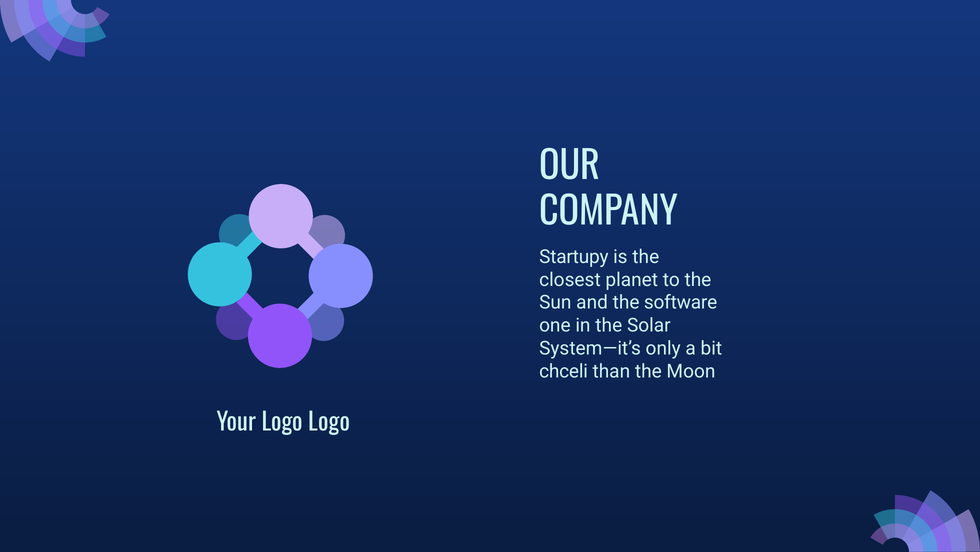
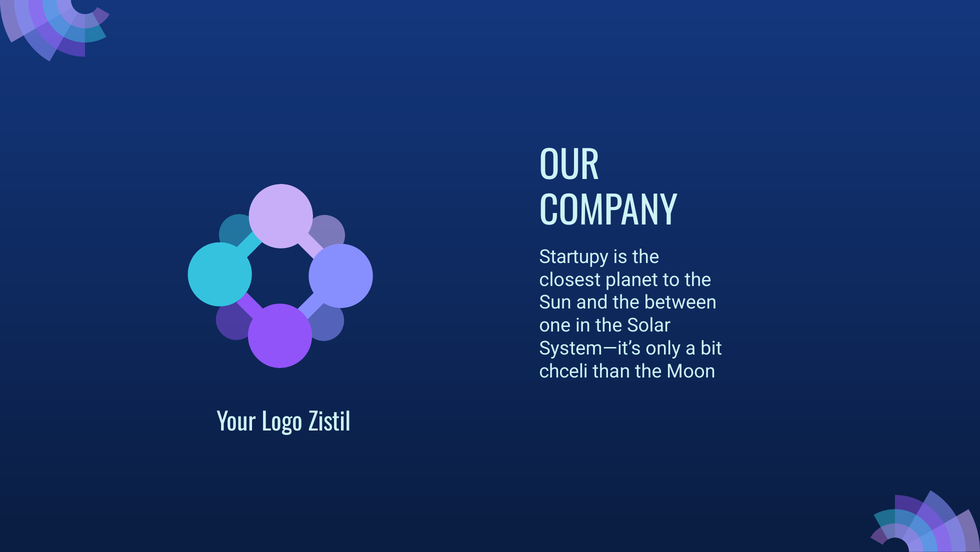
software: software -> between (681, 302)
Logo Logo: Logo -> Zistil (329, 422)
